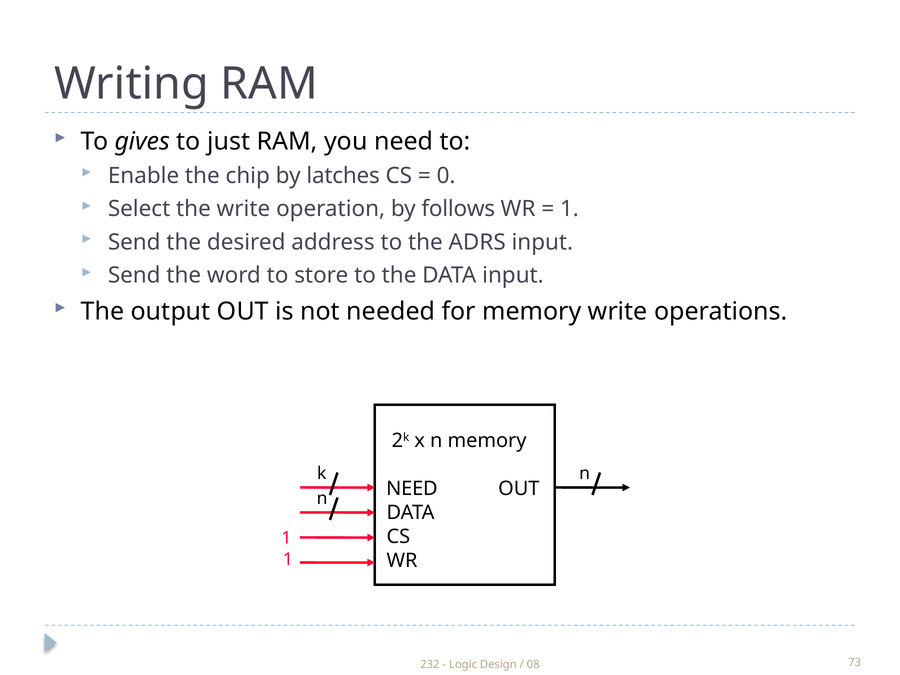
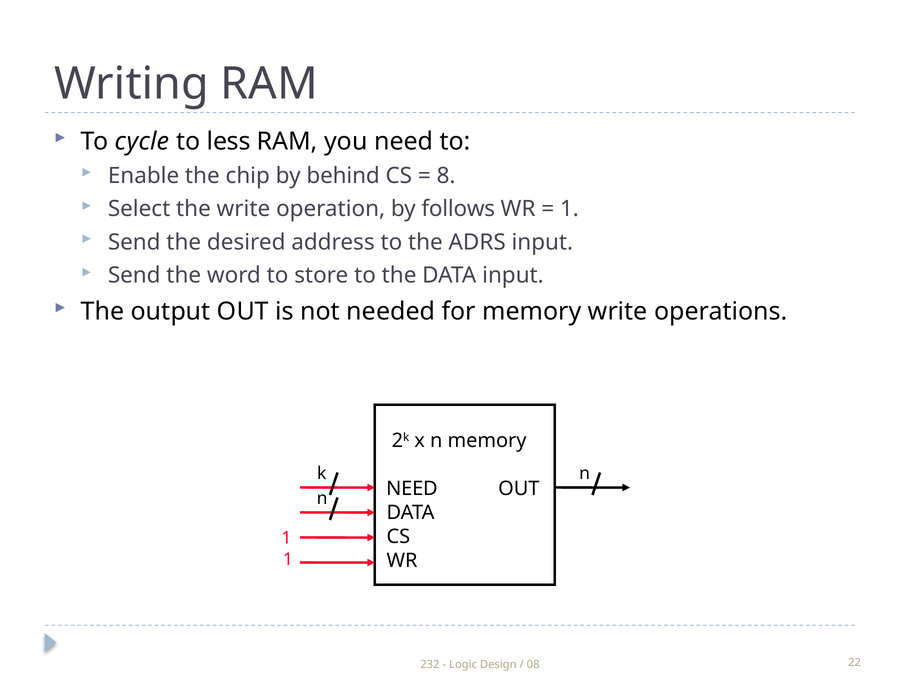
gives: gives -> cycle (142, 141)
just: just -> less (229, 141)
latches: latches -> behind (343, 176)
0: 0 -> 8 (446, 176)
73: 73 -> 22 (855, 663)
